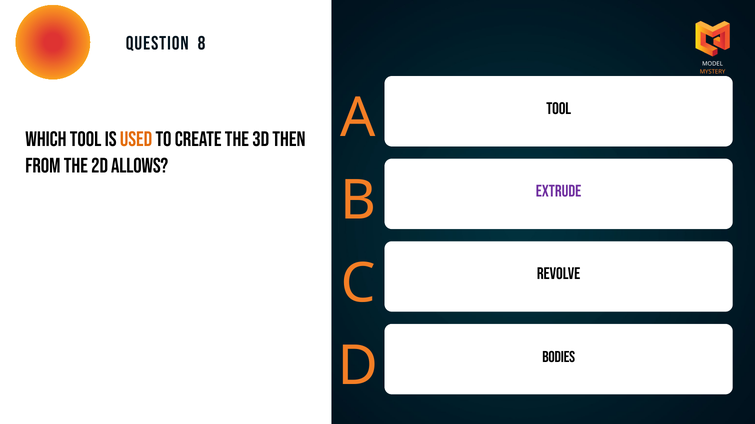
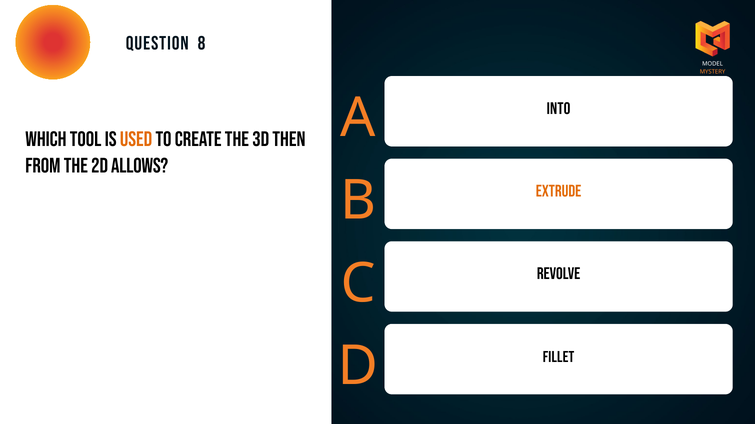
Tool: Tool -> Into (559, 109)
Extrude colour: purple -> orange (559, 191)
Bodies: Bodies -> Fillet (559, 358)
